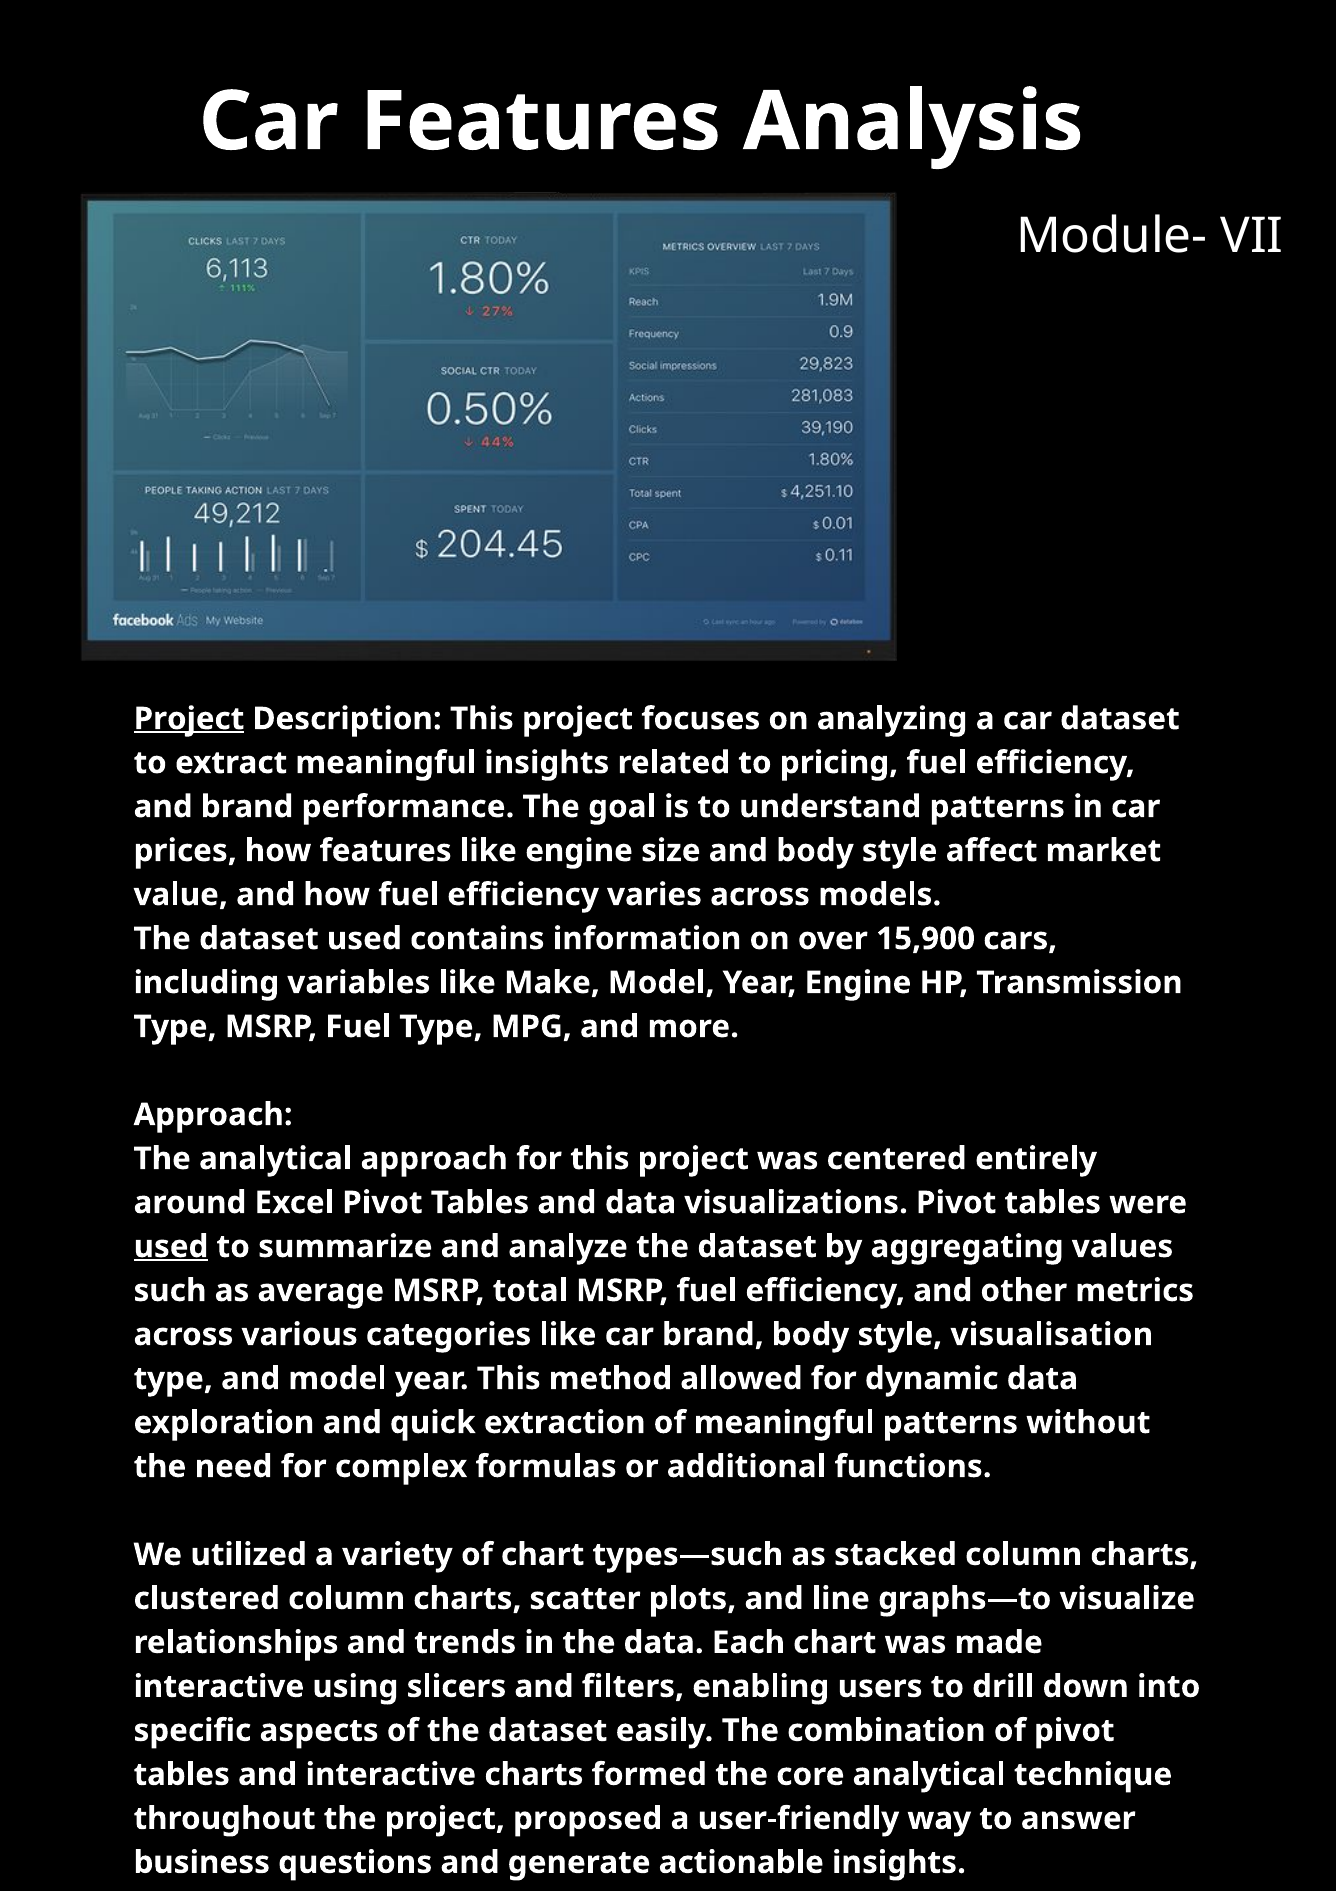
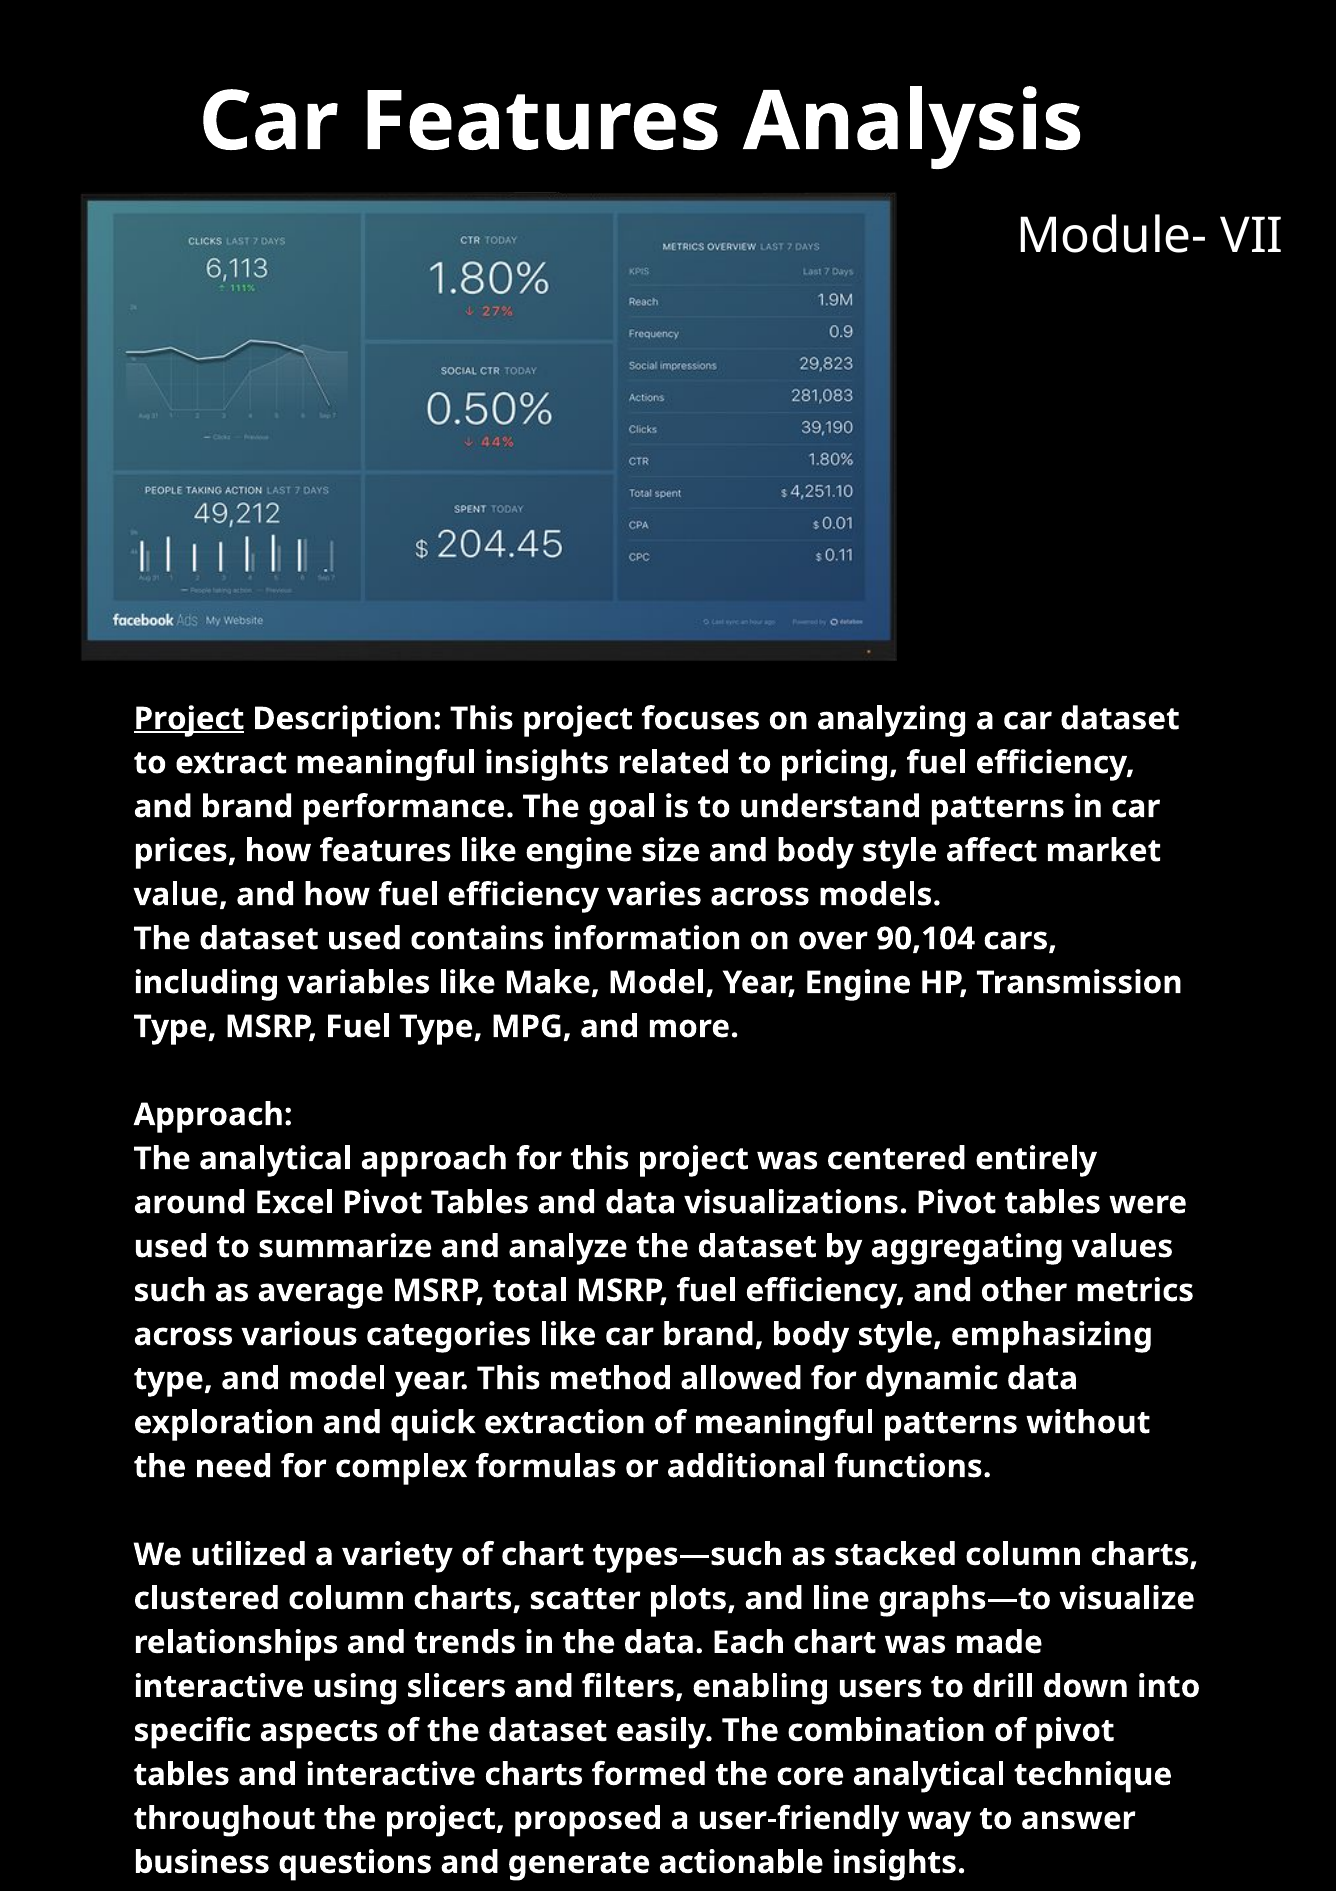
15,900: 15,900 -> 90,104 (926, 939)
used underline: present -> none (171, 1246)
visualisation: visualisation -> emphasizing (1052, 1334)
